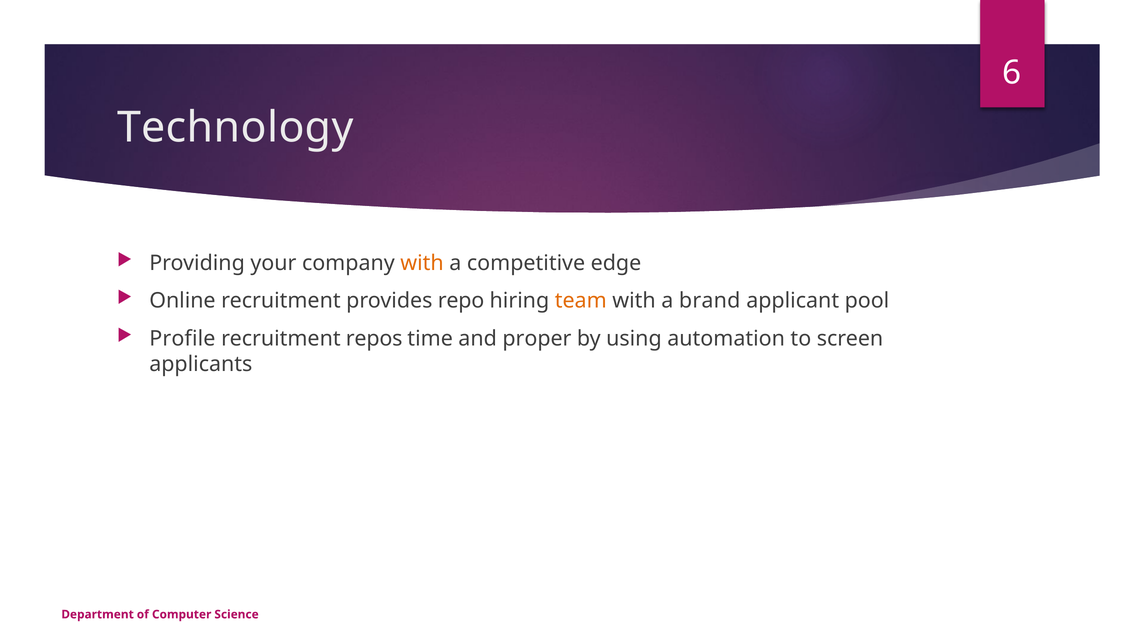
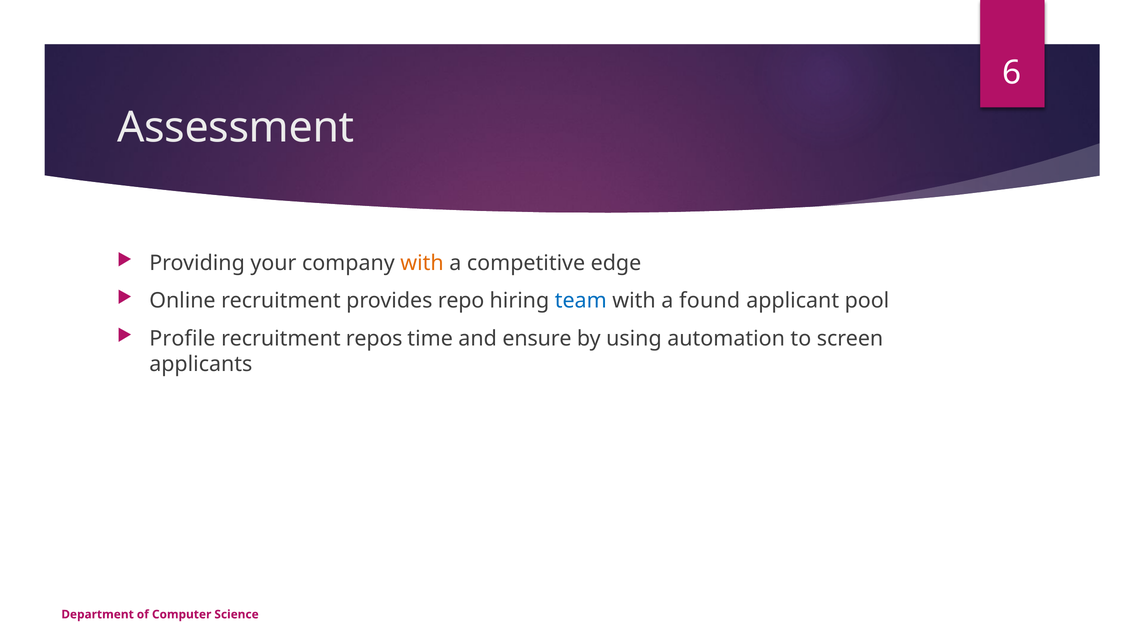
Technology: Technology -> Assessment (236, 128)
team colour: orange -> blue (581, 301)
brand: brand -> found (710, 301)
proper: proper -> ensure (537, 339)
